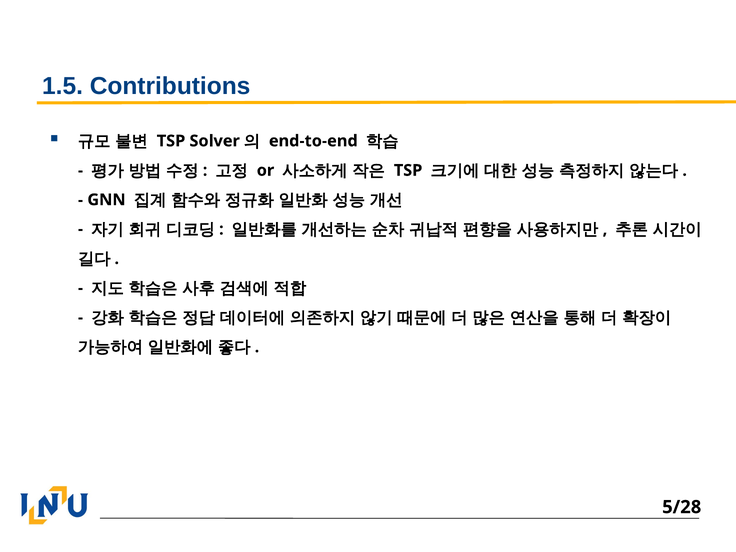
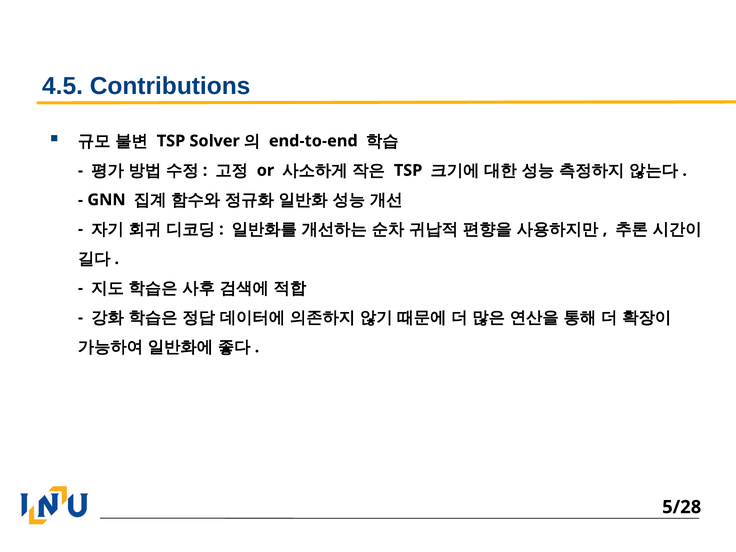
1.5: 1.5 -> 4.5 (63, 86)
